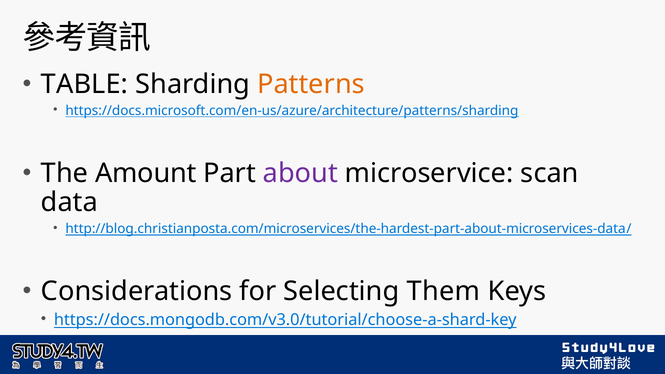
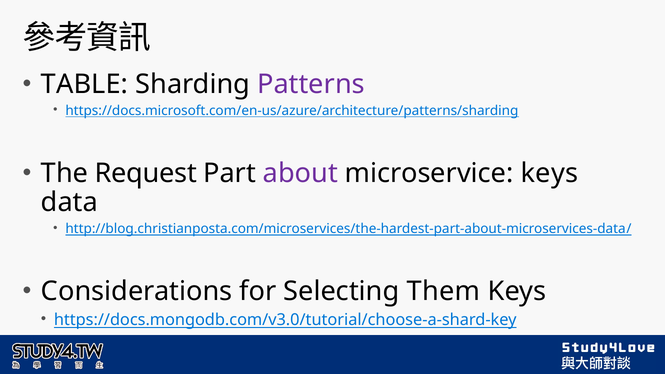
Patterns colour: orange -> purple (311, 84)
Amount: Amount -> Request (146, 173)
microservice scan: scan -> keys (549, 173)
